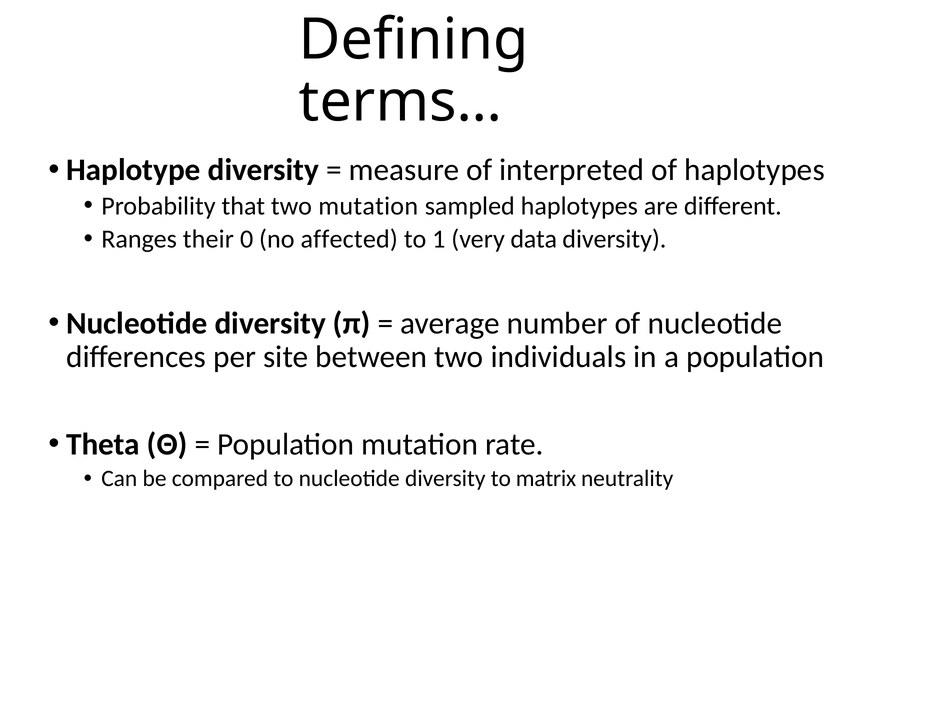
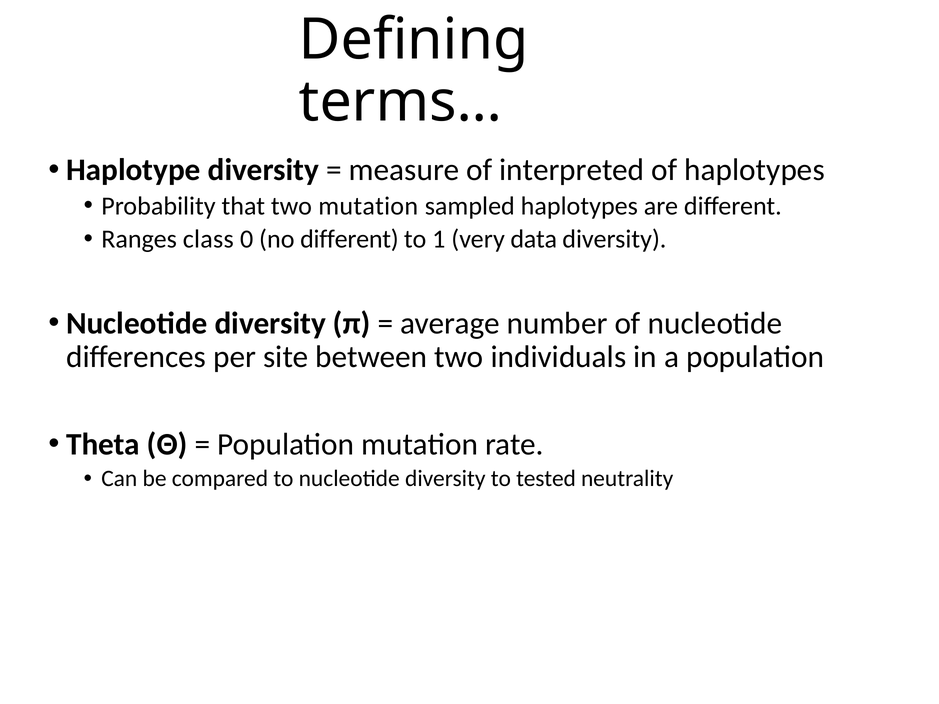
their: their -> class (208, 239)
no affected: affected -> different (349, 239)
matrix: matrix -> tested (546, 479)
